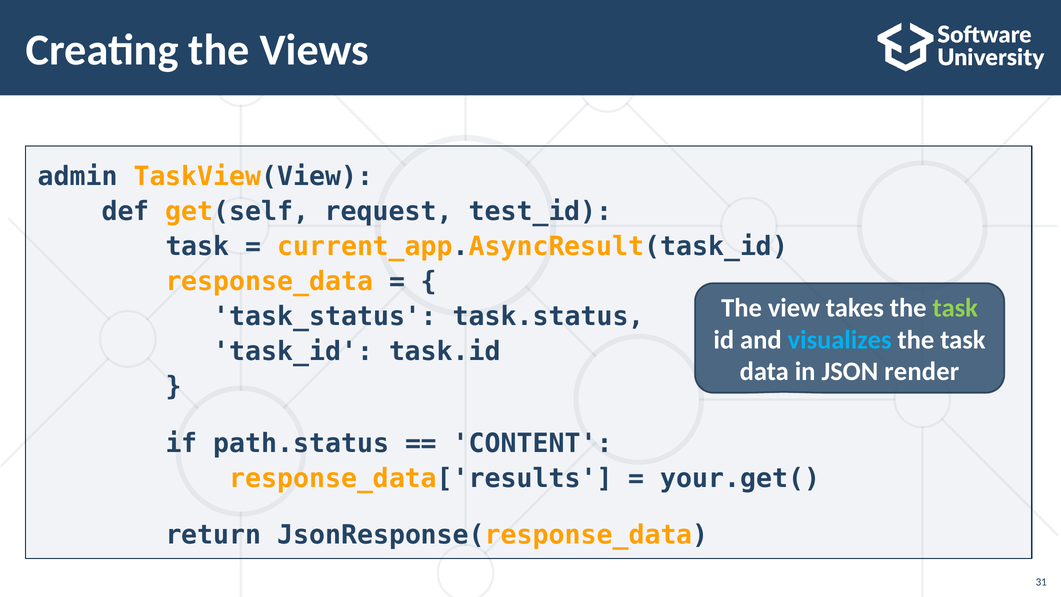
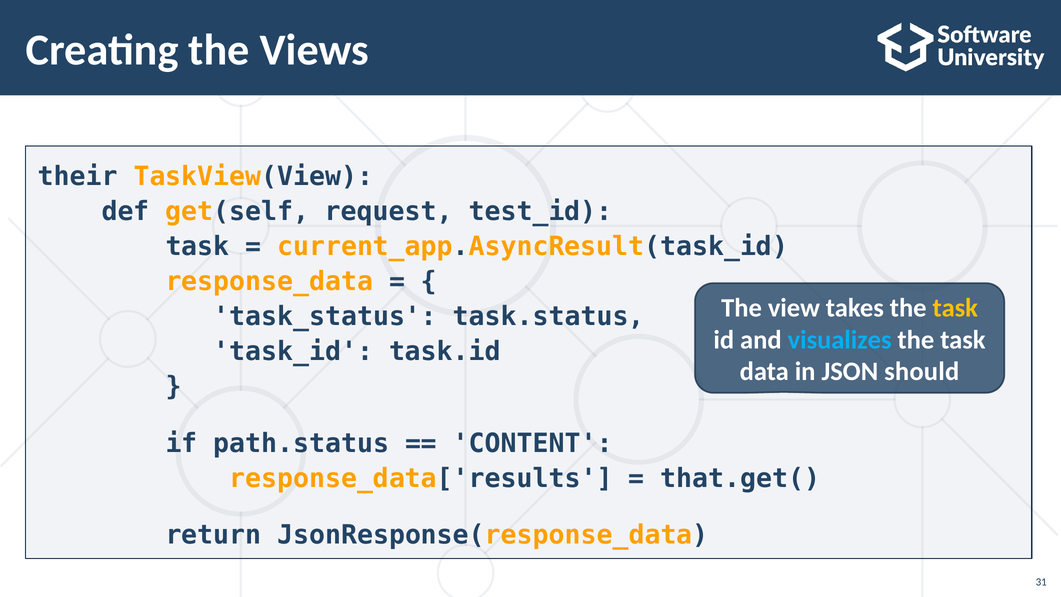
admin: admin -> their (78, 176)
task colour: light green -> yellow (955, 308)
render: render -> should (922, 372)
your.get(: your.get( -> that.get( (740, 478)
